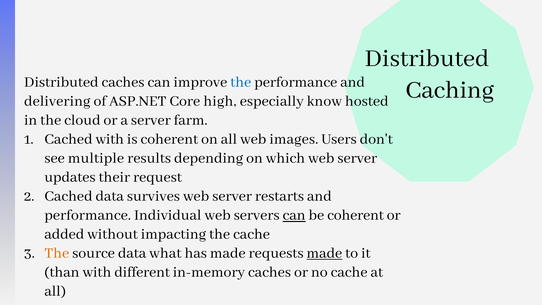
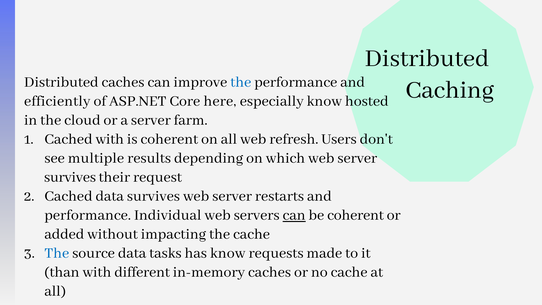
delivering: delivering -> efficiently (57, 101)
high: high -> here (220, 101)
images: images -> refresh (294, 139)
updates: updates -> survives (70, 177)
The colour: orange -> blue (57, 252)
what: what -> tasks (165, 252)
has made: made -> know (228, 252)
made underline: present -> none (324, 252)
